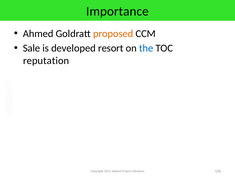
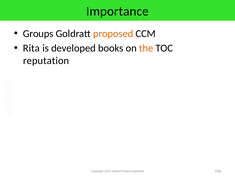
Ahmed: Ahmed -> Groups (38, 34)
Sale: Sale -> Rita (31, 48)
resort: resort -> books (111, 48)
the colour: blue -> orange (146, 48)
